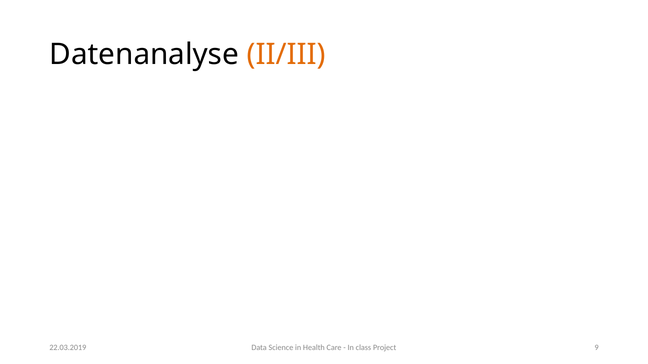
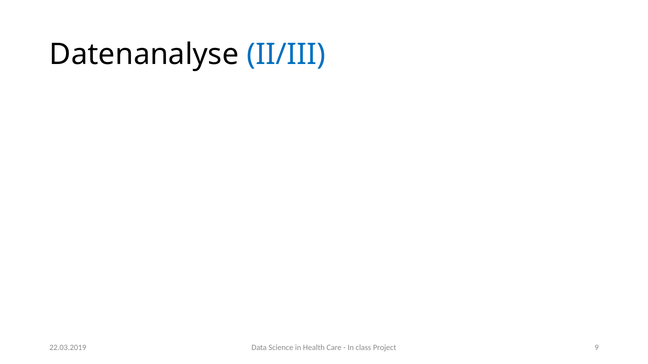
II/III colour: orange -> blue (286, 54)
